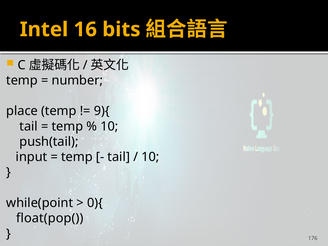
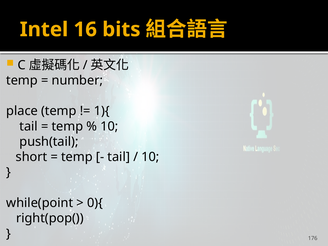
9){: 9){ -> 1){ (102, 111)
input: input -> short (31, 157)
float(pop(: float(pop( -> right(pop( (50, 218)
